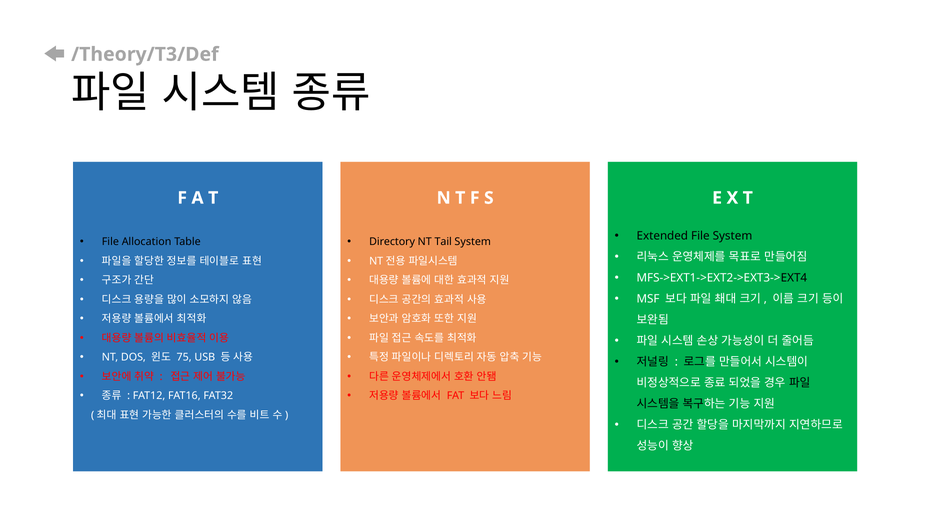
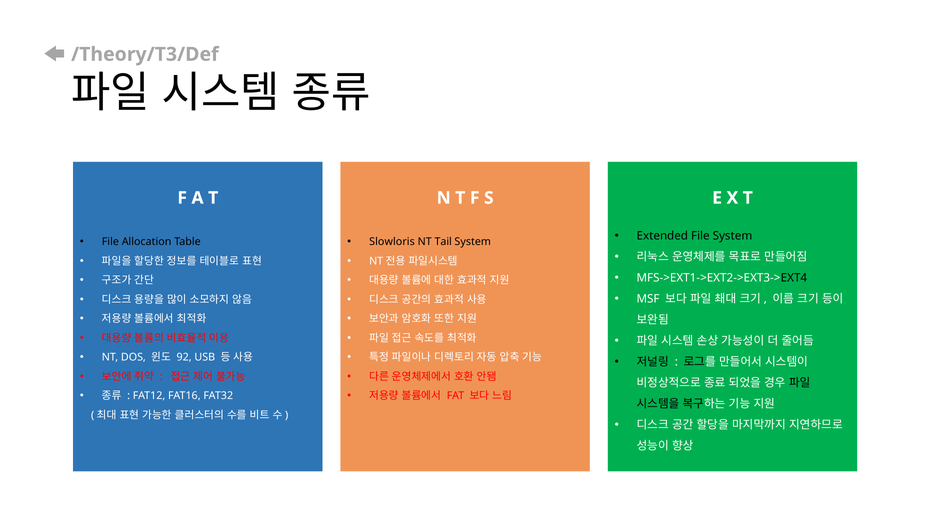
Directory: Directory -> Slowloris (392, 242)
75: 75 -> 92 (184, 357)
